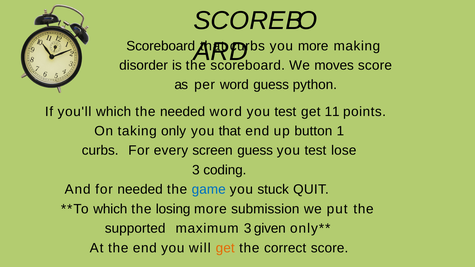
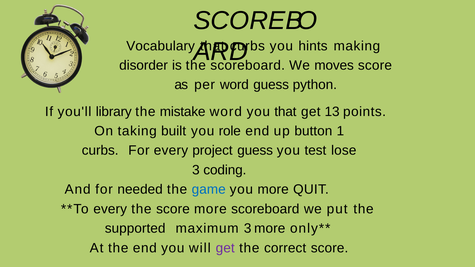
Scoreboard: Scoreboard -> Vocabulary (161, 46)
you more: more -> hints (313, 46)
you'll which: which -> library (114, 112)
the needed: needed -> mistake (183, 112)
word you test: test -> that (285, 112)
11: 11 -> 13 (332, 112)
only: only -> built (174, 131)
you that: that -> role (230, 131)
screen: screen -> project (213, 151)
you stuck: stuck -> more (273, 190)
which: which -> every (110, 209)
the losing: losing -> score (173, 209)
more submission: submission -> scoreboard (265, 209)
3 given: given -> more (270, 229)
get colour: orange -> purple (225, 248)
